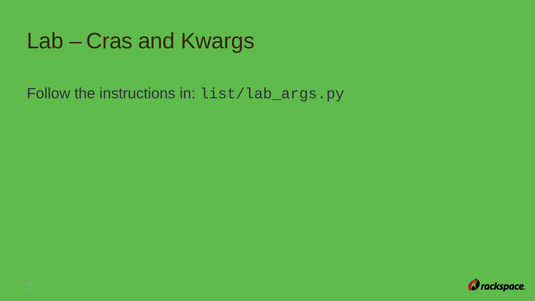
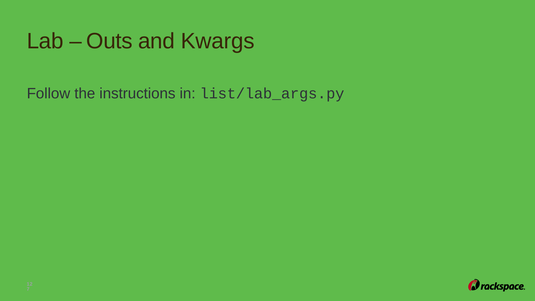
Cras: Cras -> Outs (109, 41)
